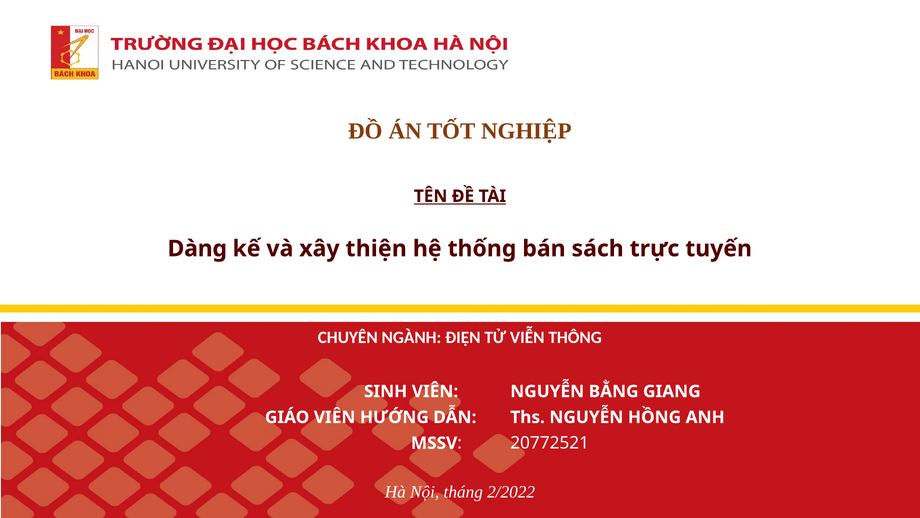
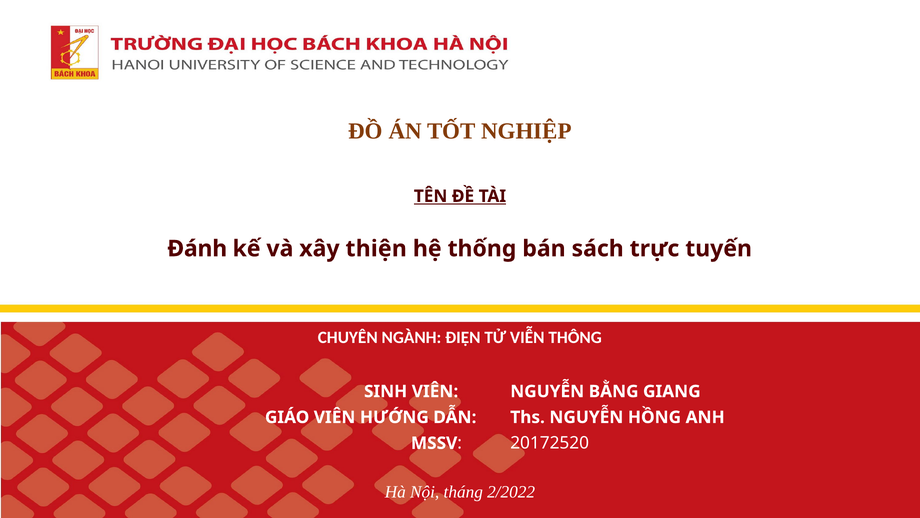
Dàng: Dàng -> Đánh (197, 248)
20772521: 20772521 -> 20172520 (550, 443)
